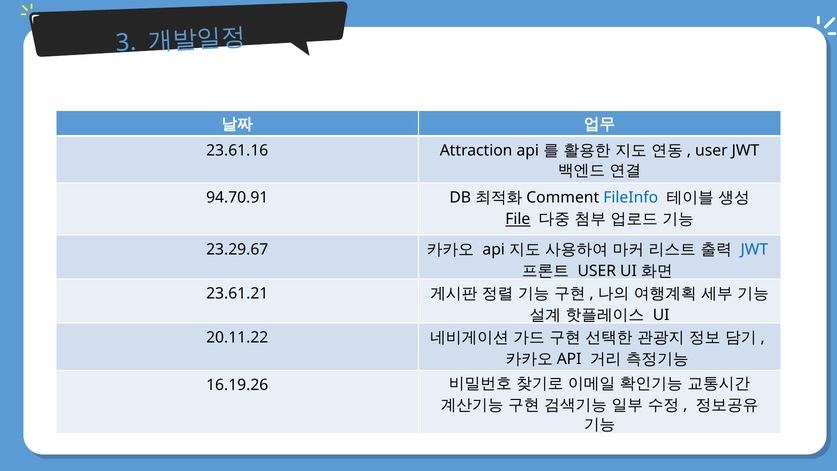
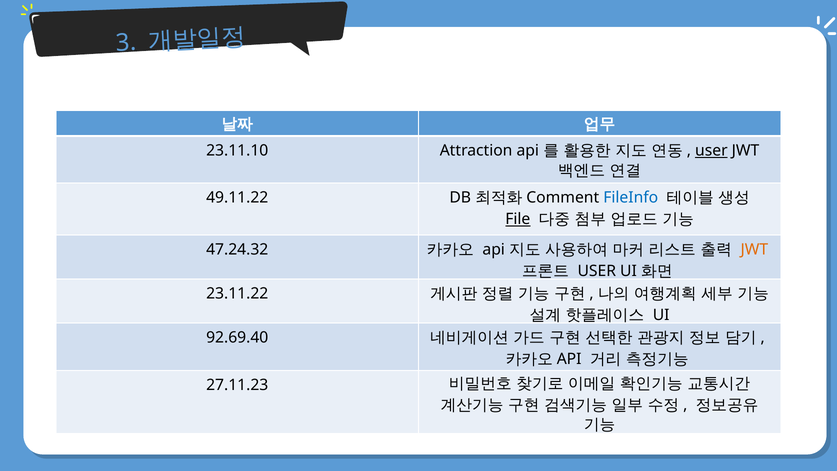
23.61.16: 23.61.16 -> 23.11.10 (237, 151)
user underline: none -> present (711, 151)
94.70.91: 94.70.91 -> 49.11.22 (237, 198)
23.29.67: 23.29.67 -> 47.24.32 (237, 250)
JWT colour: blue -> orange (754, 250)
23.61.21: 23.61.21 -> 23.11.22 (237, 294)
20.11.22: 20.11.22 -> 92.69.40 (237, 338)
16.19.26: 16.19.26 -> 27.11.23 (237, 385)
